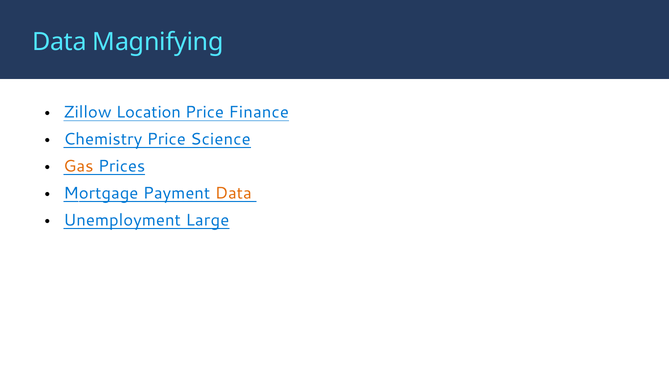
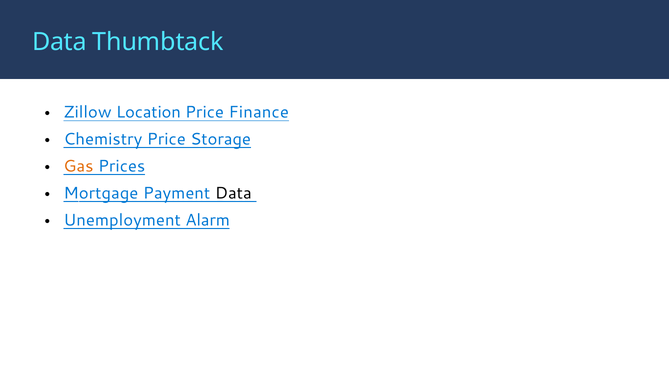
Magnifying: Magnifying -> Thumbtack (158, 42)
Science: Science -> Storage (221, 139)
Data colour: orange -> black (233, 193)
Large: Large -> Alarm (208, 220)
